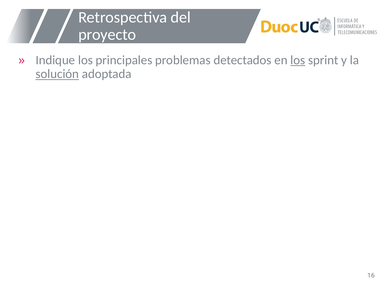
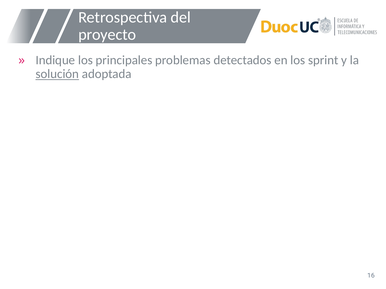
los underline: present -> none (298, 60)
